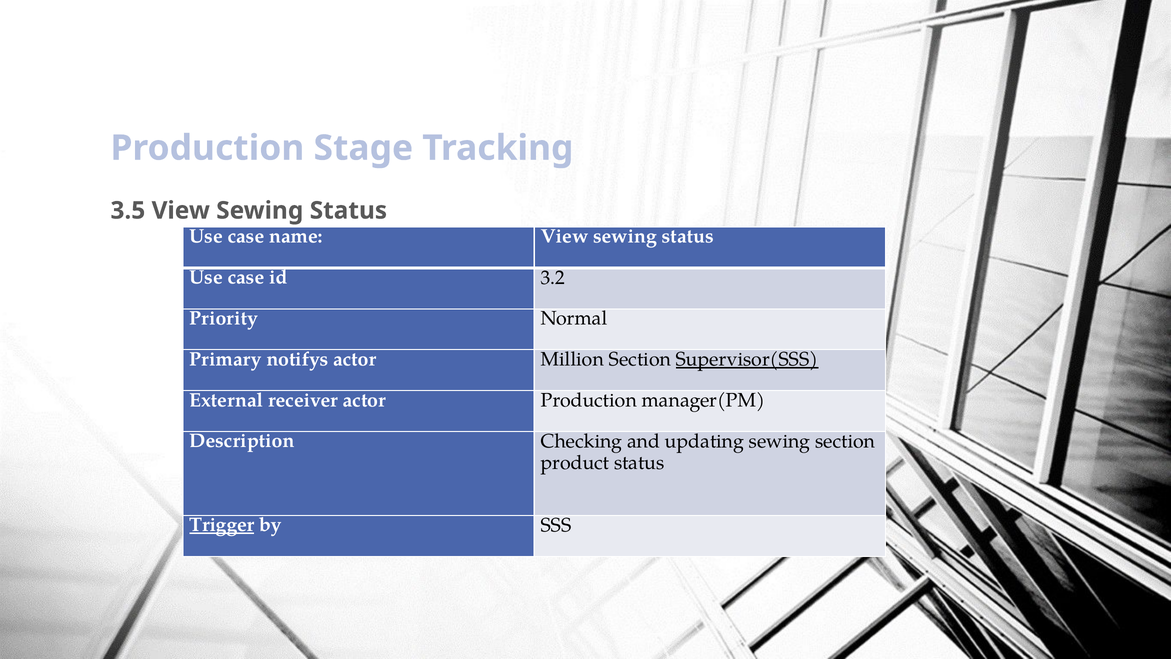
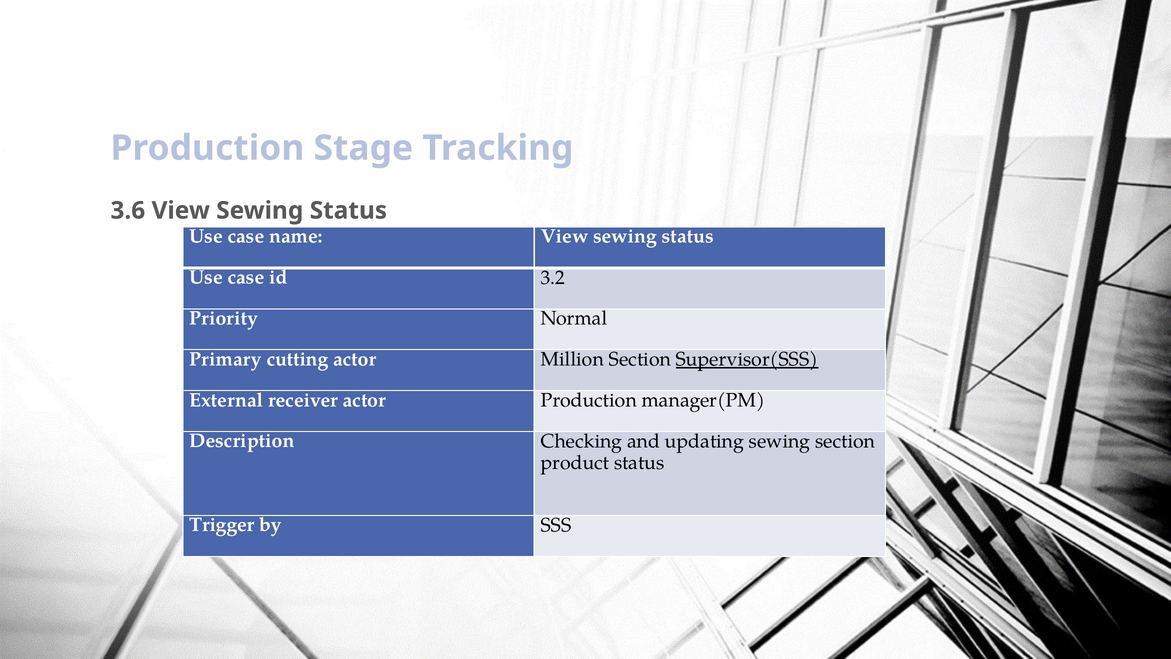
3.5: 3.5 -> 3.6 (128, 211)
notifys: notifys -> cutting (298, 359)
Trigger underline: present -> none (222, 525)
